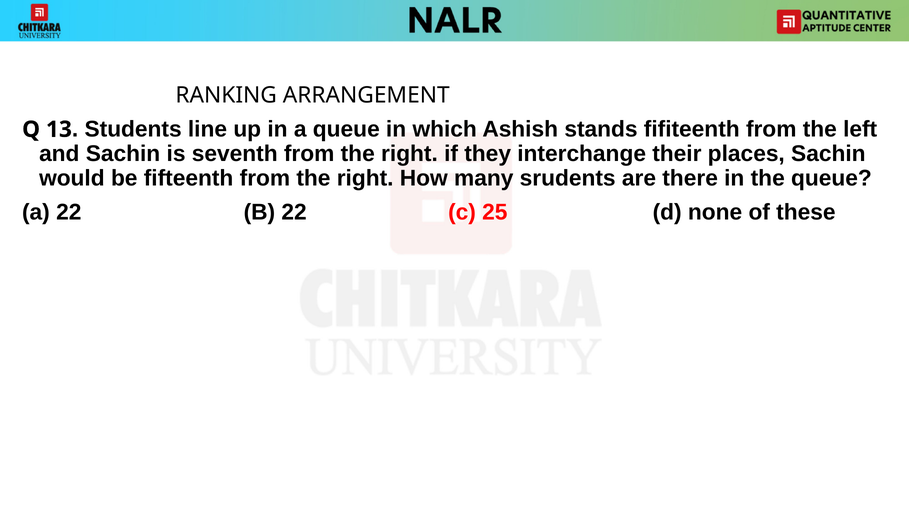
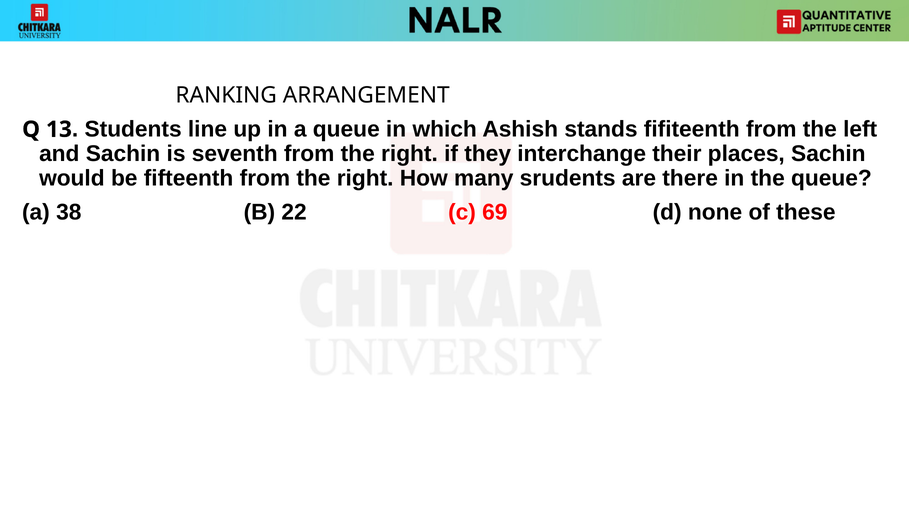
a 22: 22 -> 38 (69, 213)
25: 25 -> 69 (495, 213)
